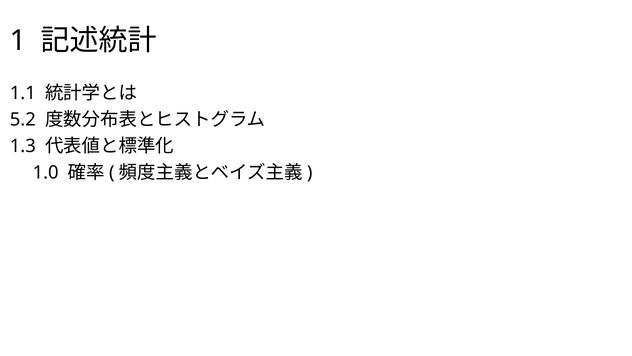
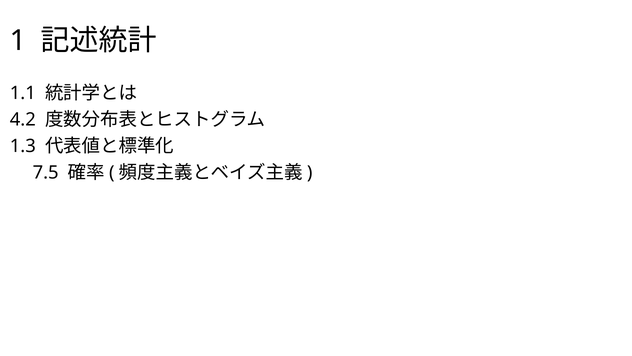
5.2: 5.2 -> 4.2 (23, 120)
1.0: 1.0 -> 7.5 (46, 173)
